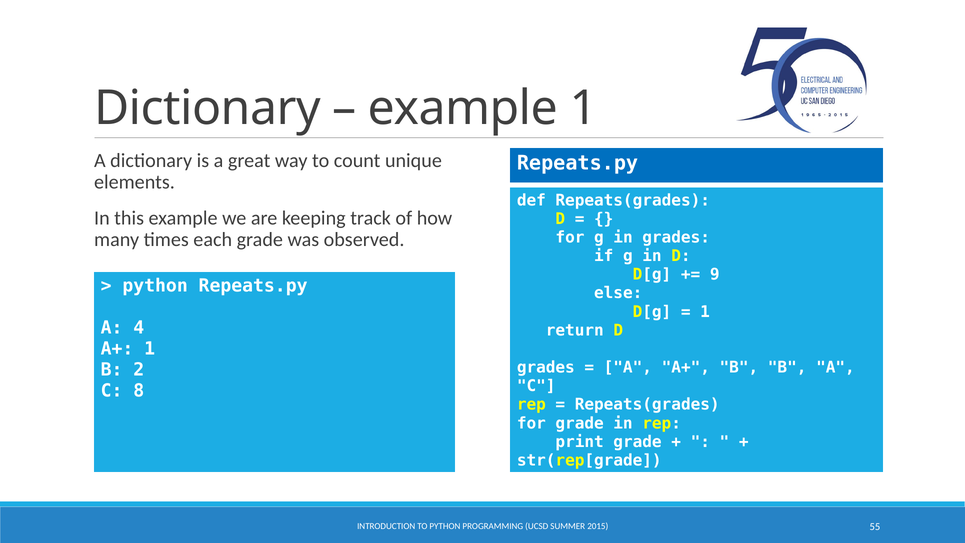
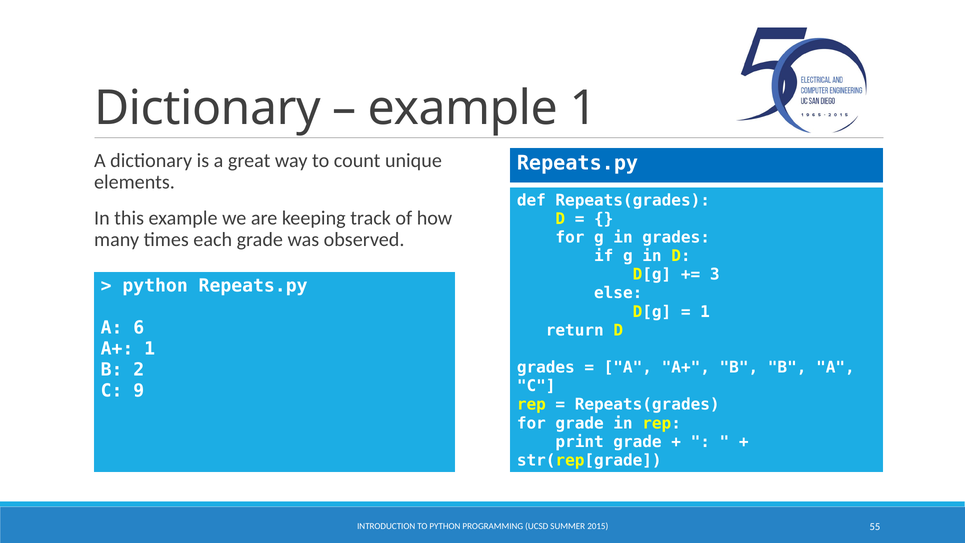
9: 9 -> 3 (715, 274)
4: 4 -> 6 (139, 328)
8: 8 -> 9 (139, 391)
